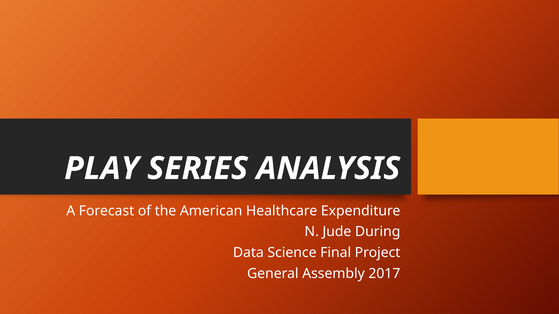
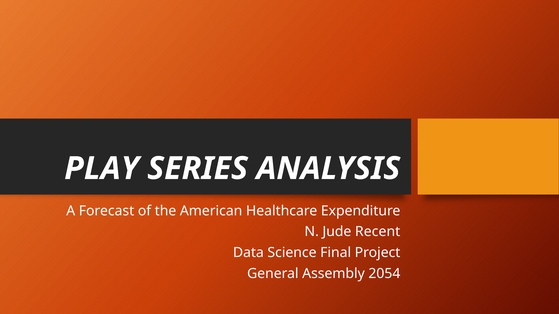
During: During -> Recent (378, 232)
2017: 2017 -> 2054 (384, 274)
